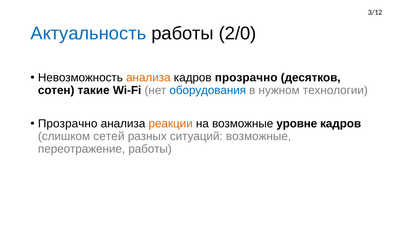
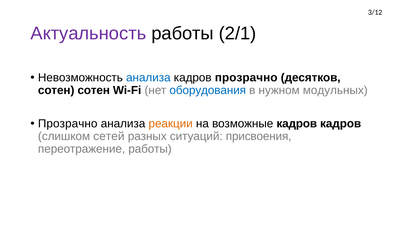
Актуальность colour: blue -> purple (88, 34)
2/0: 2/0 -> 2/1 (238, 34)
анализа colour: orange -> blue (148, 78)
сотен такие: такие -> сотен (94, 90)
технологии: технологии -> модульных (335, 90)
возможные уровне: уровне -> кадров (297, 124)
ситуаций возможные: возможные -> присвоения (259, 136)
